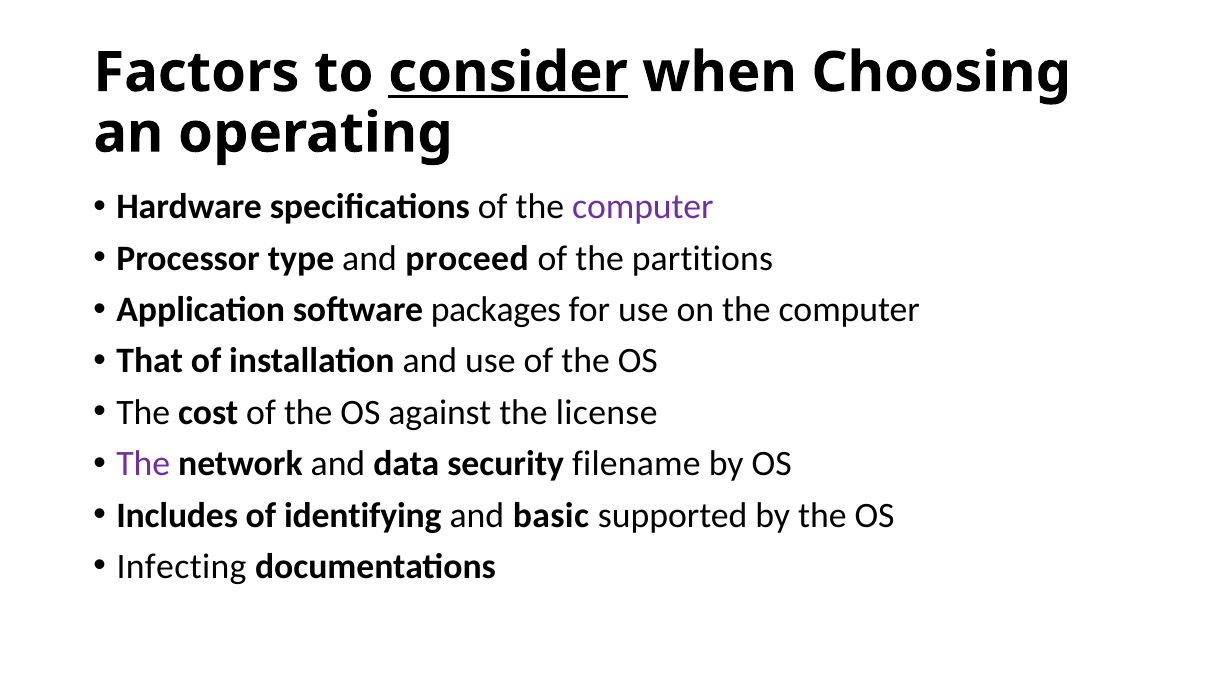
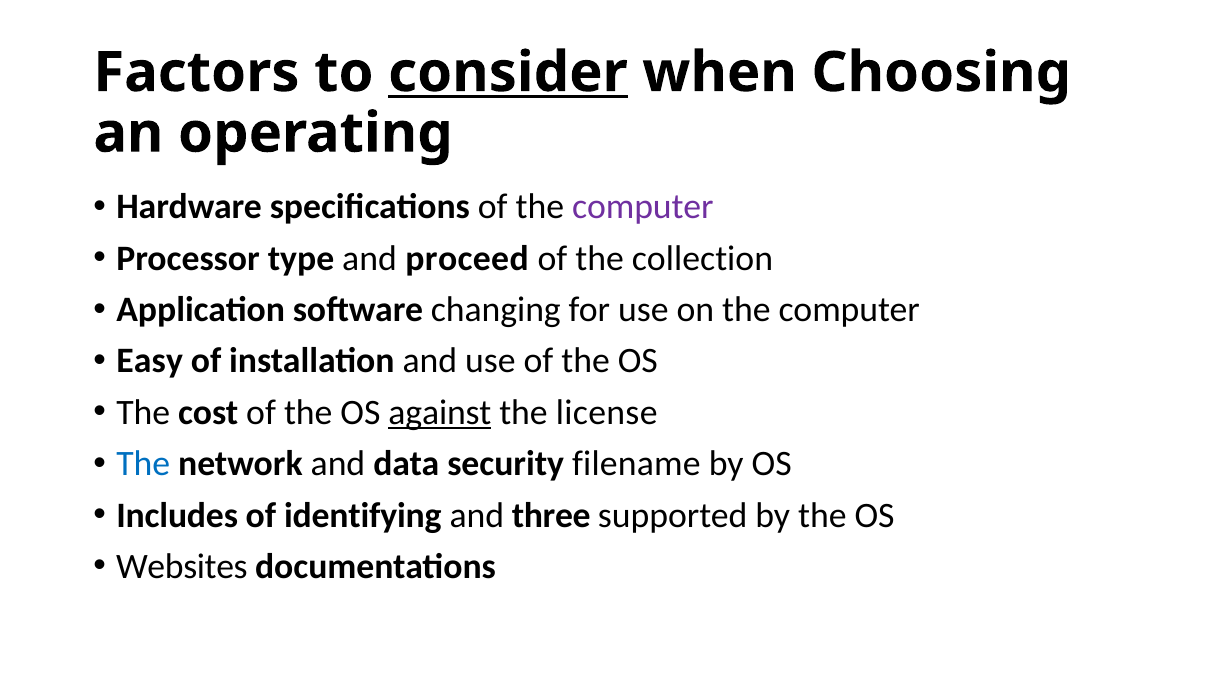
partitions: partitions -> collection (702, 258)
packages: packages -> changing (496, 310)
That: That -> Easy (150, 361)
against underline: none -> present (440, 413)
The colour: purple -> blue (143, 464)
basic: basic -> three (551, 515)
Infecting: Infecting -> Websites (182, 567)
